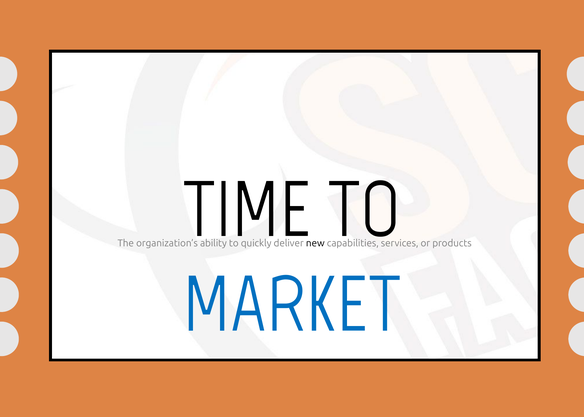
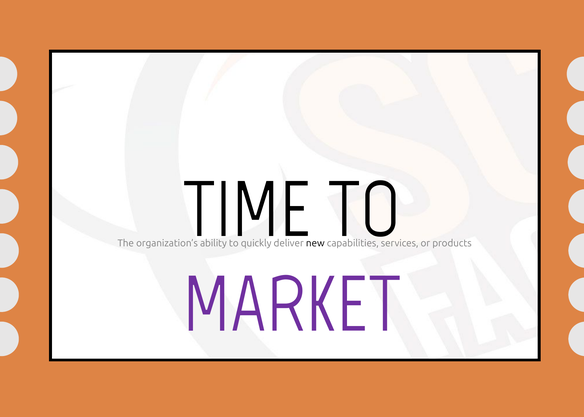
MARKET colour: blue -> purple (292, 304)
